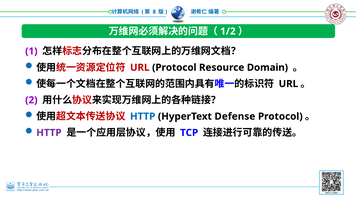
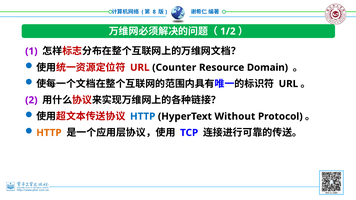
URL Protocol: Protocol -> Counter (174, 68)
Defense: Defense -> Without (235, 117)
HTTP colour: purple -> orange (49, 133)
